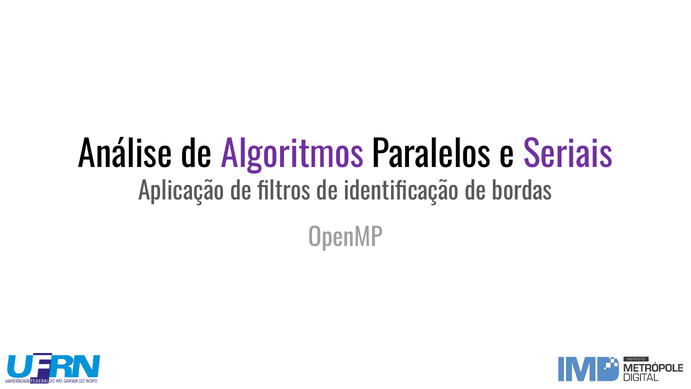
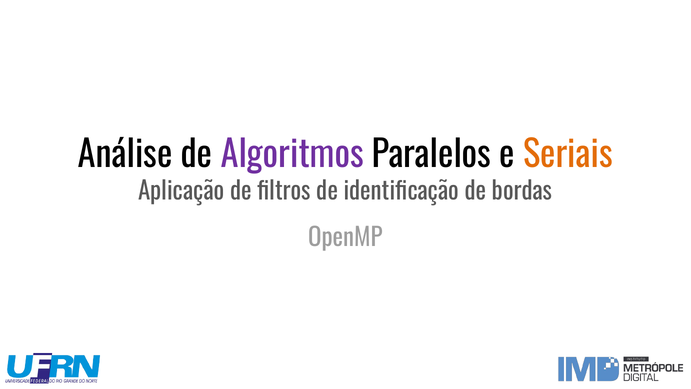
Seriais colour: purple -> orange (568, 155)
